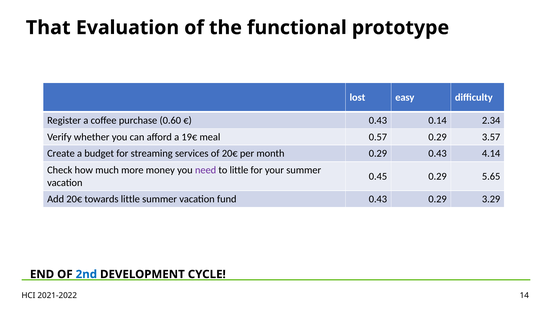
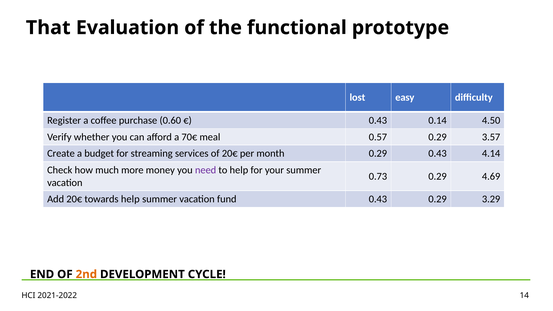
2.34: 2.34 -> 4.50 (491, 120)
19€: 19€ -> 70€ (189, 137)
to little: little -> help (239, 170)
0.45: 0.45 -> 0.73 (378, 176)
5.65: 5.65 -> 4.69 (491, 176)
towards little: little -> help (130, 199)
2nd colour: blue -> orange (86, 274)
